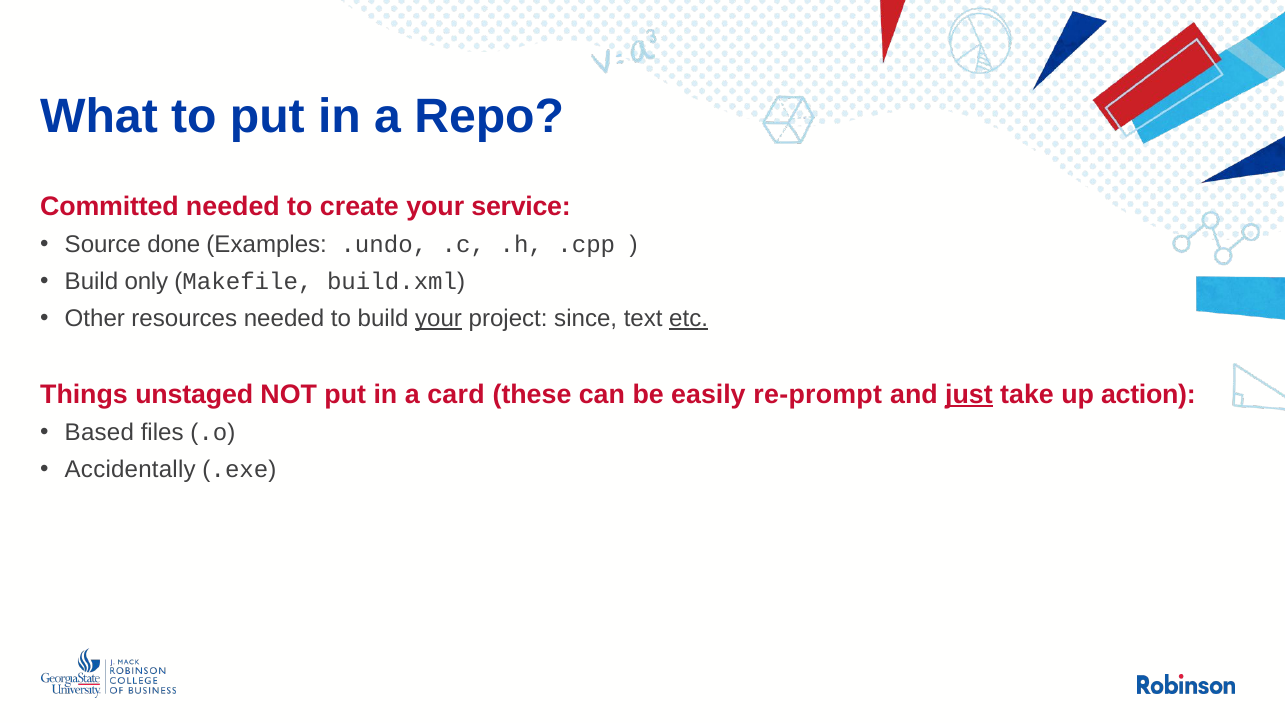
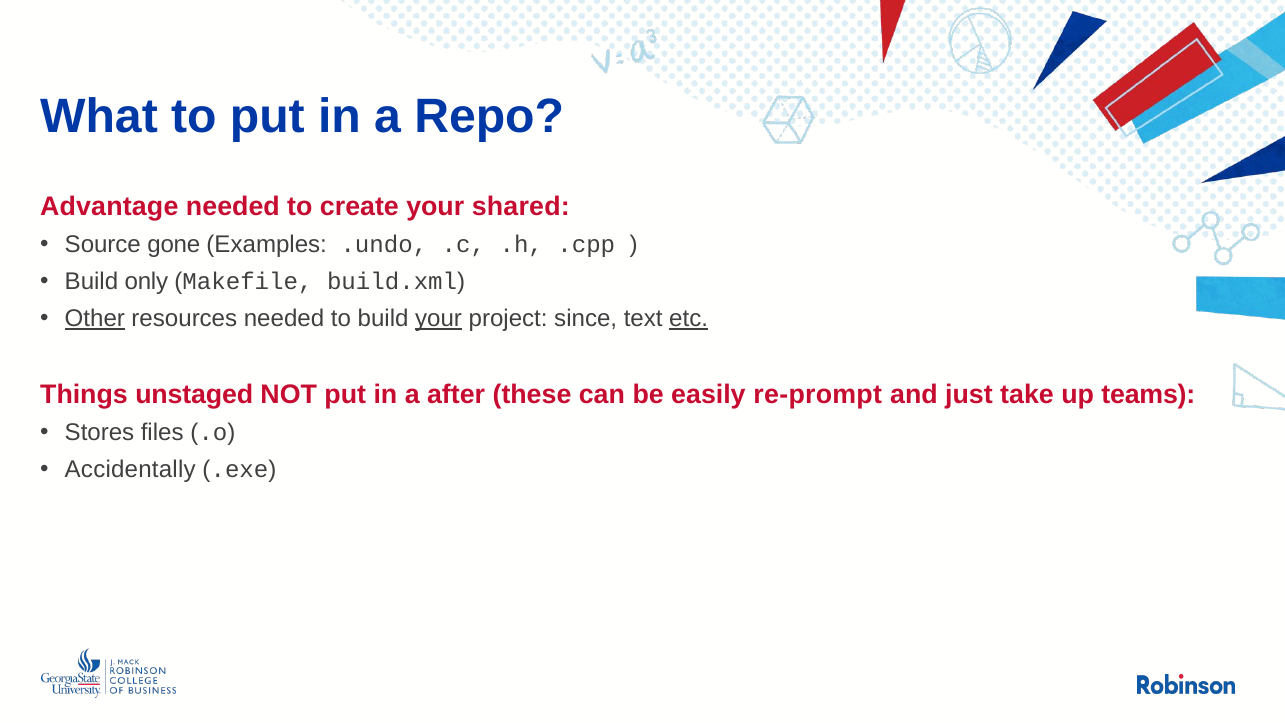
Committed: Committed -> Advantage (109, 206)
service: service -> shared (521, 206)
done: done -> gone (174, 245)
Other underline: none -> present (95, 319)
card: card -> after (456, 394)
just underline: present -> none (969, 394)
action: action -> teams (1148, 394)
Based: Based -> Stores (99, 433)
